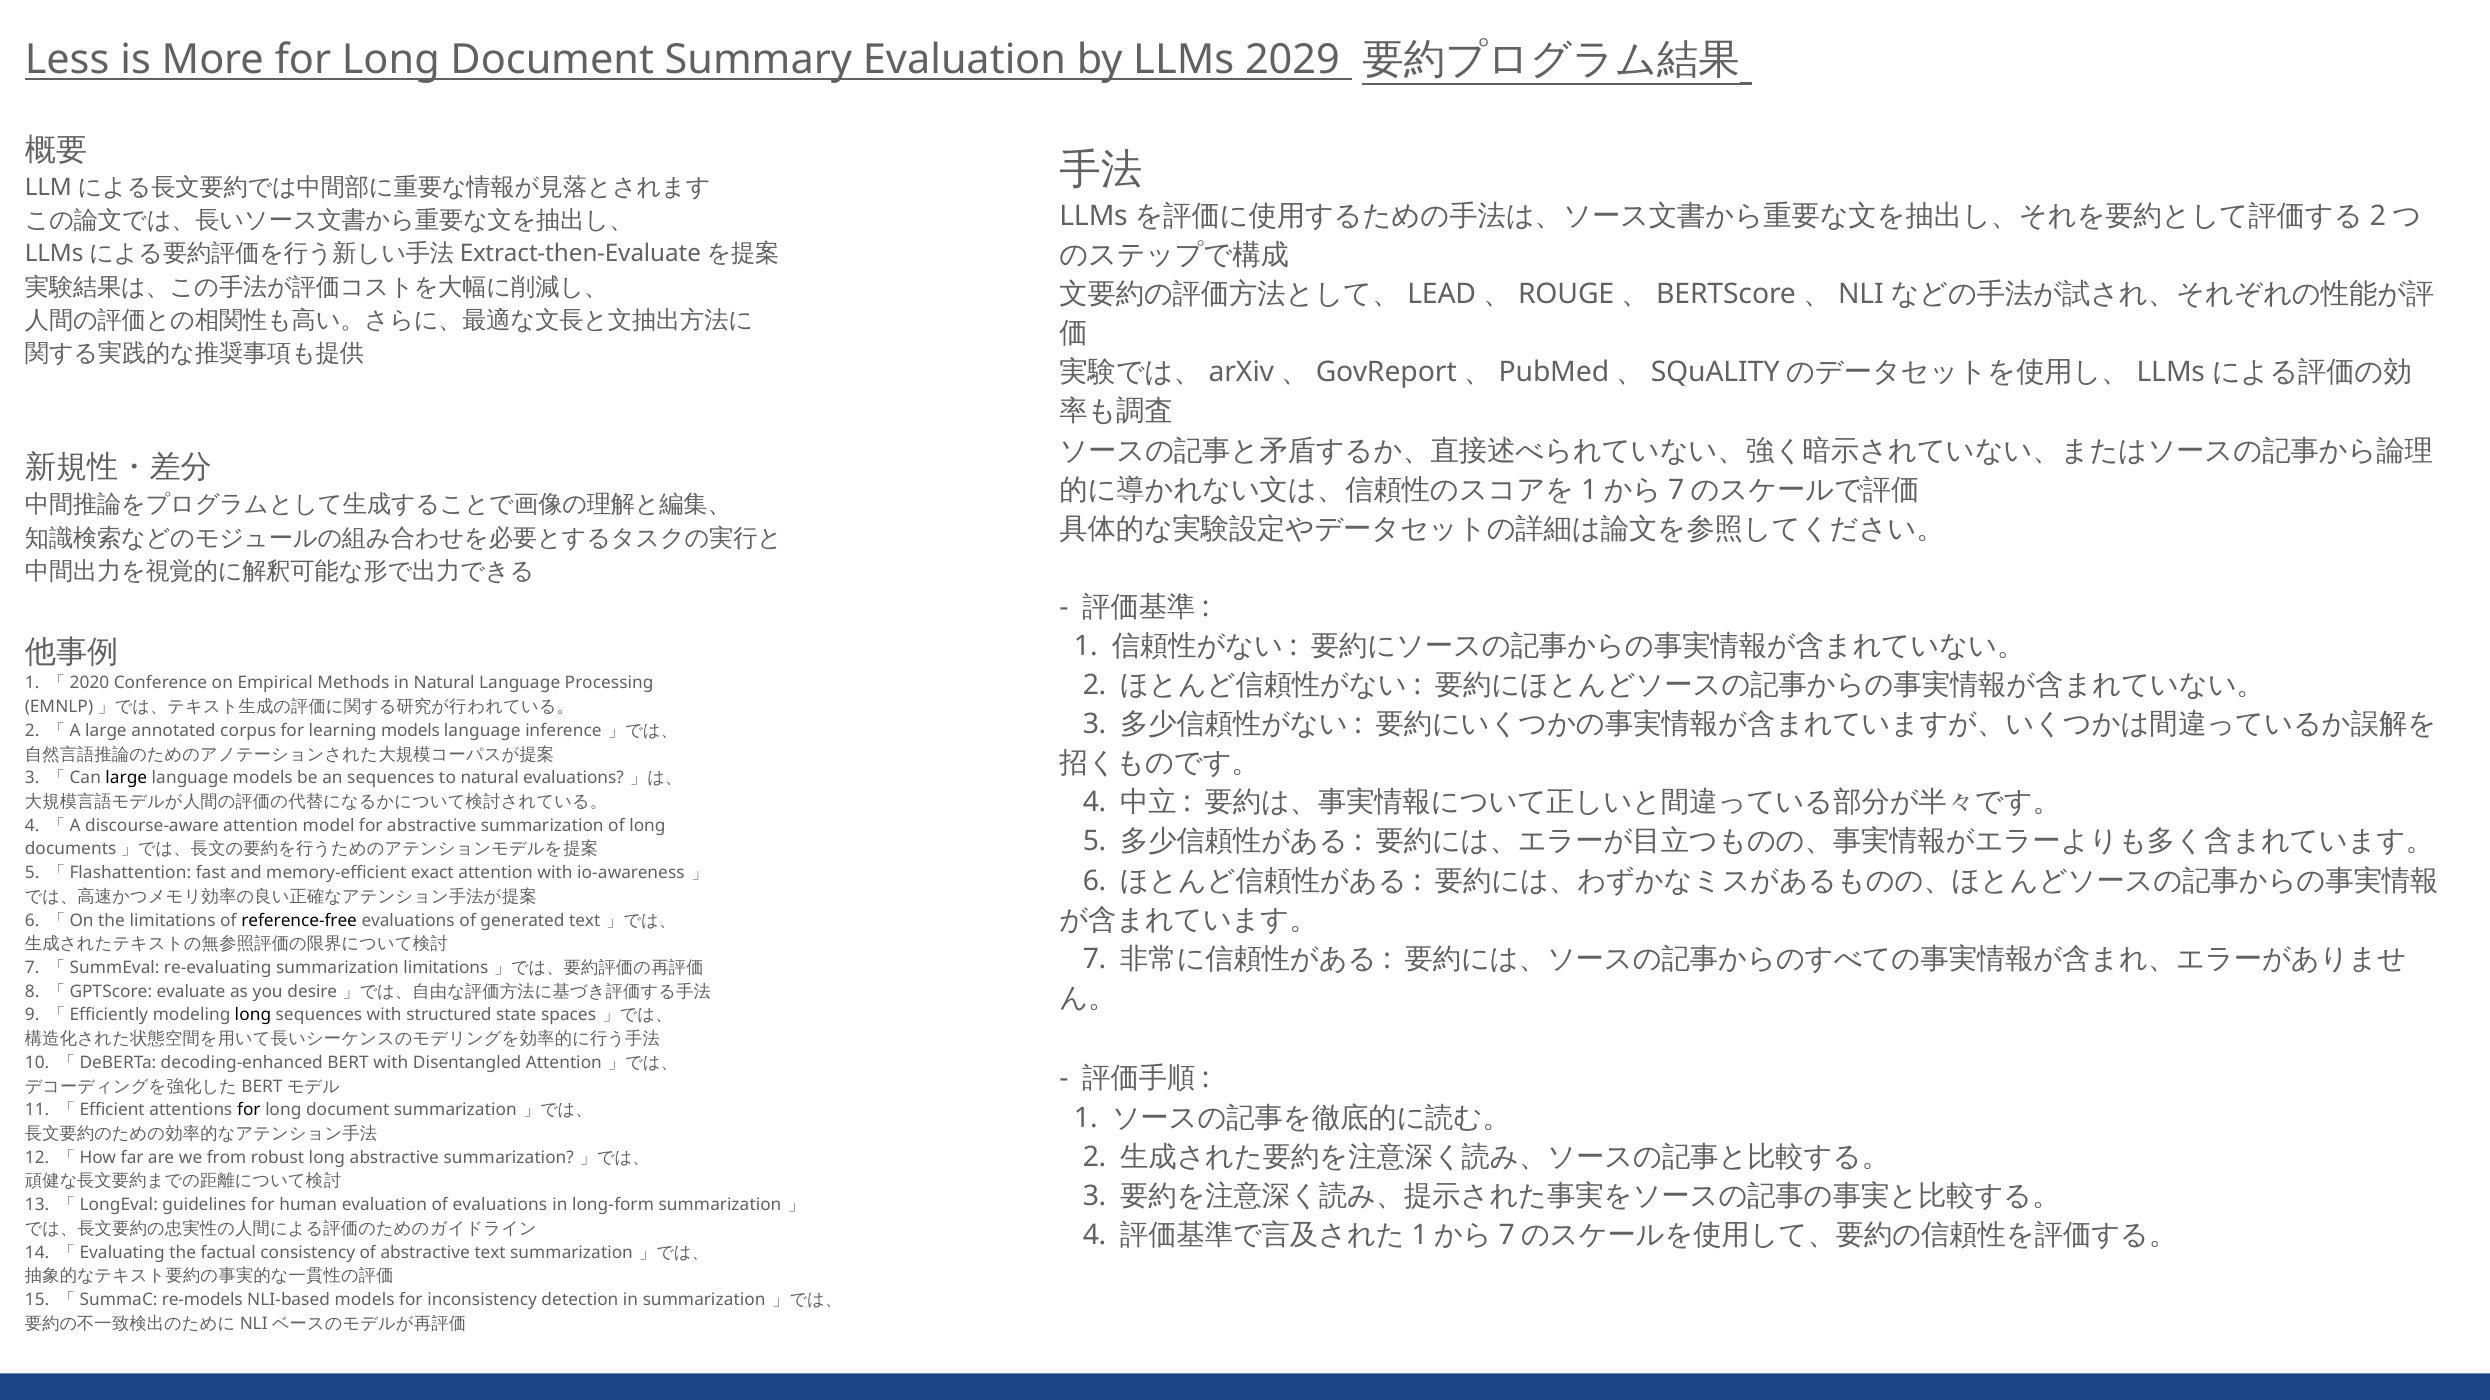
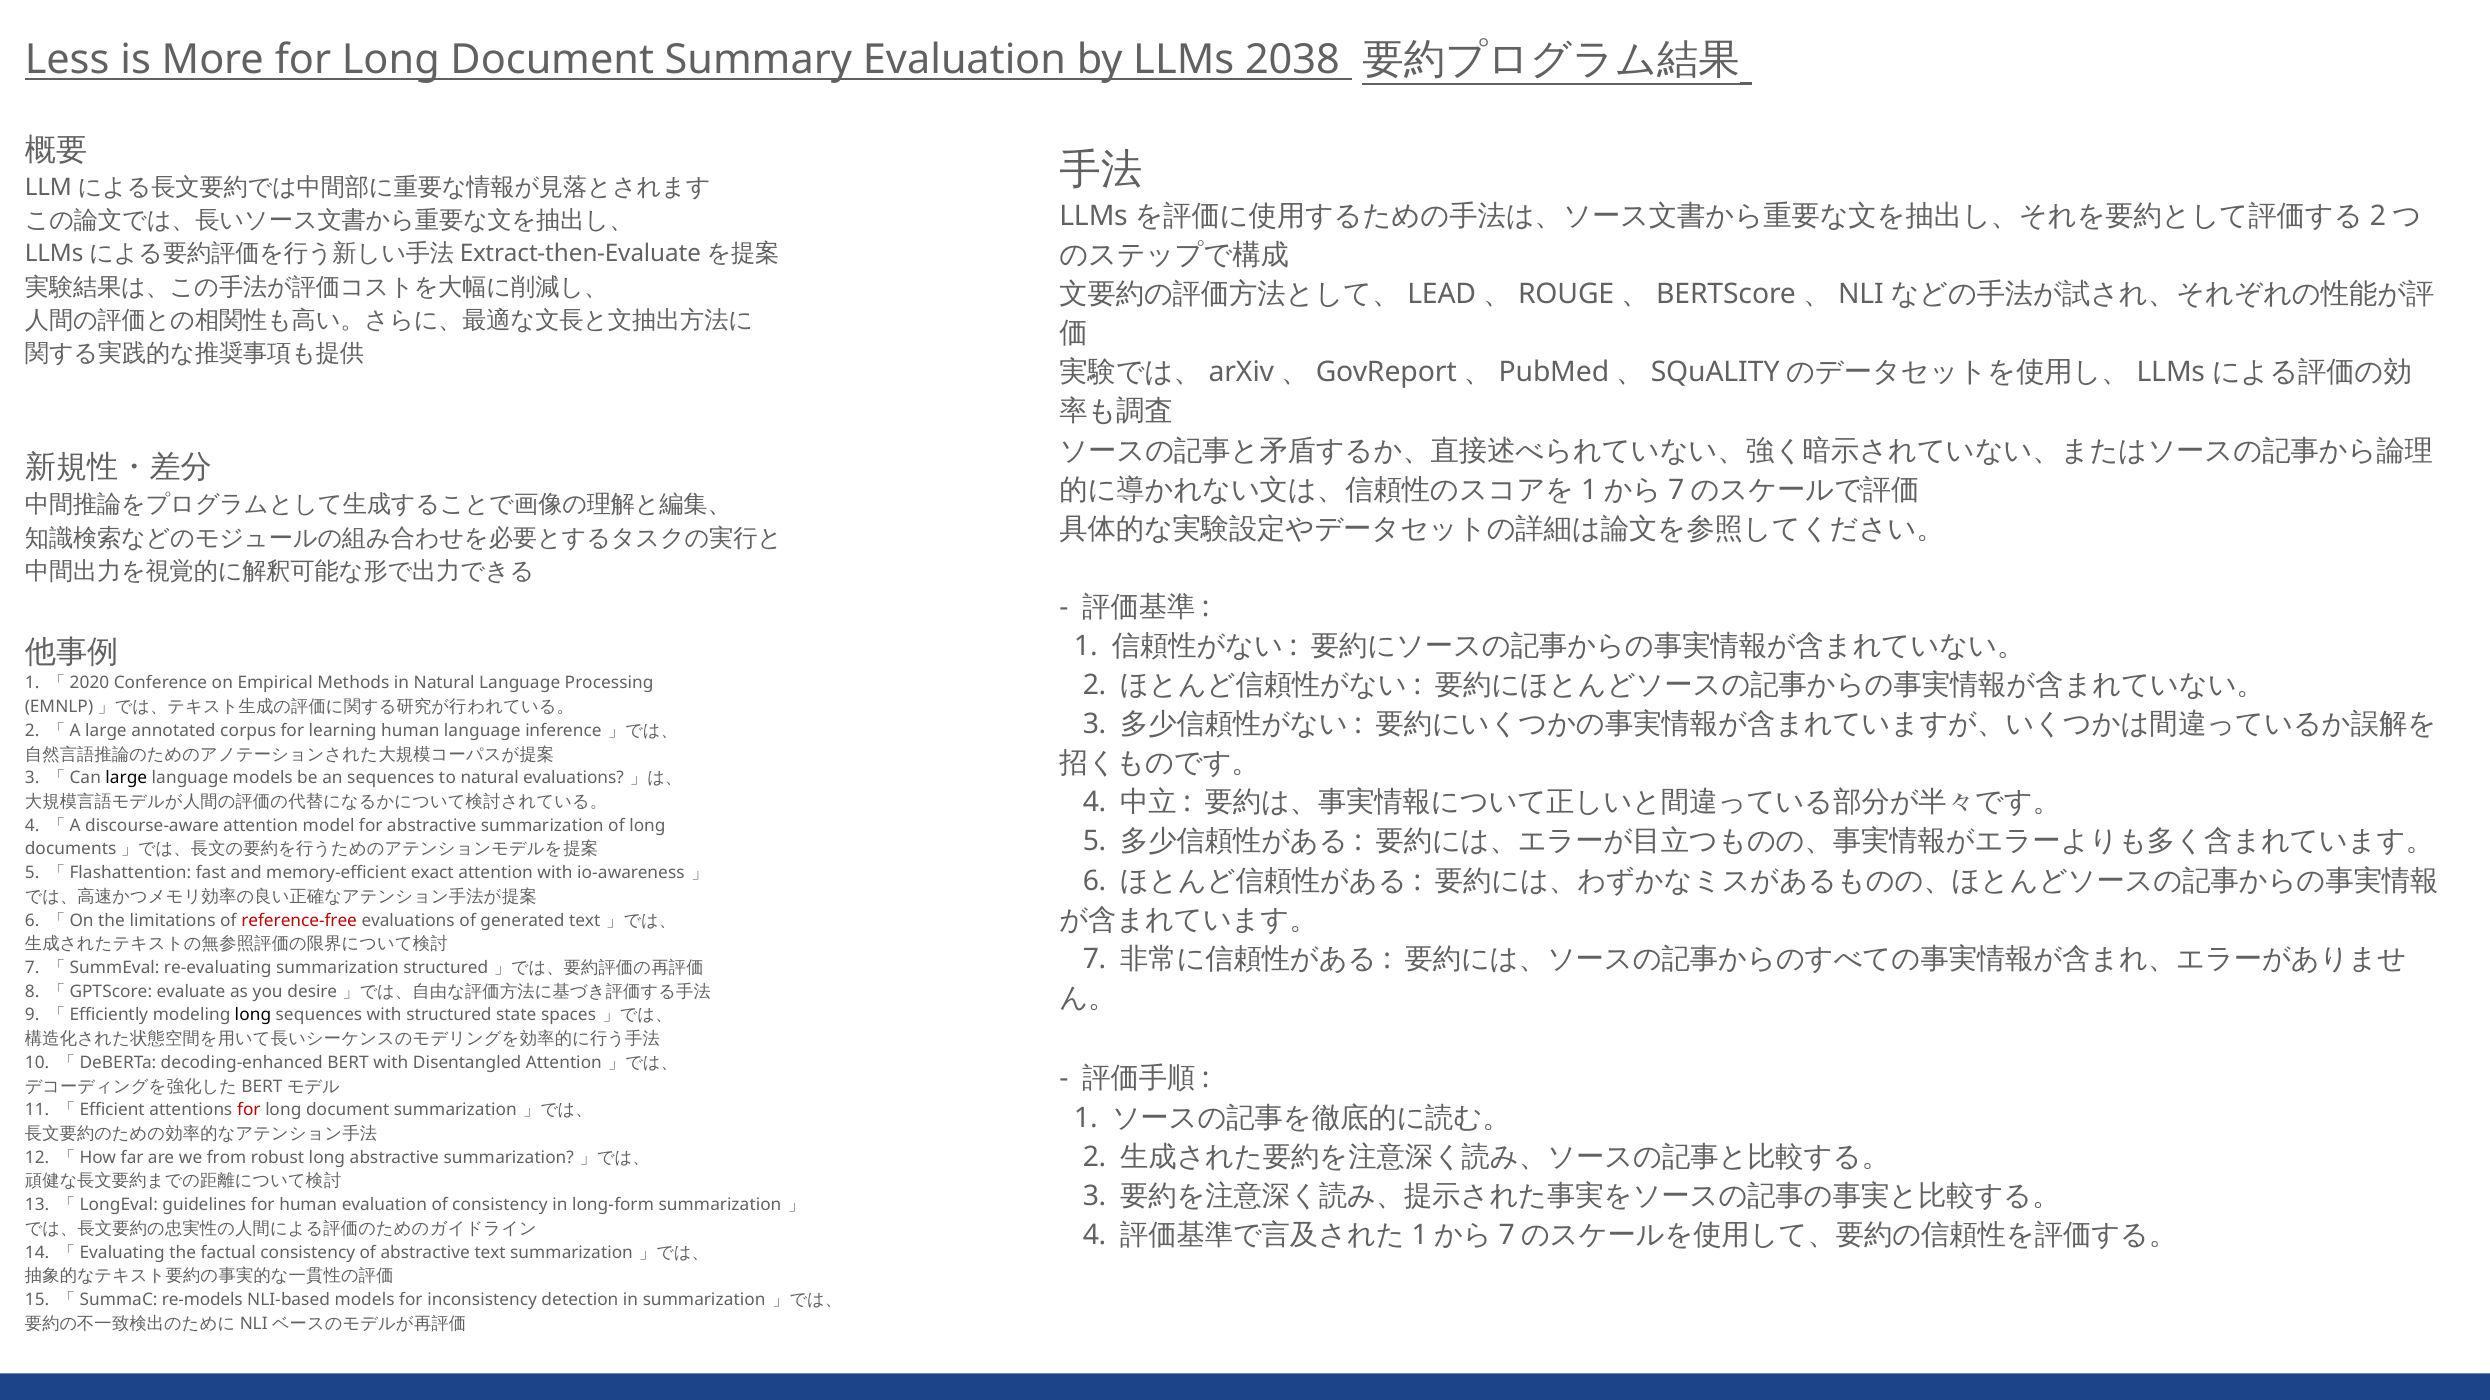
2029: 2029 -> 2038 (1292, 60)
learning models: models -> human (410, 731)
reference-free colour: black -> red (299, 921)
summarization limitations: limitations -> structured (446, 968)
for colour: black -> red (249, 1111)
of evaluations: evaluations -> consistency (500, 1205)
